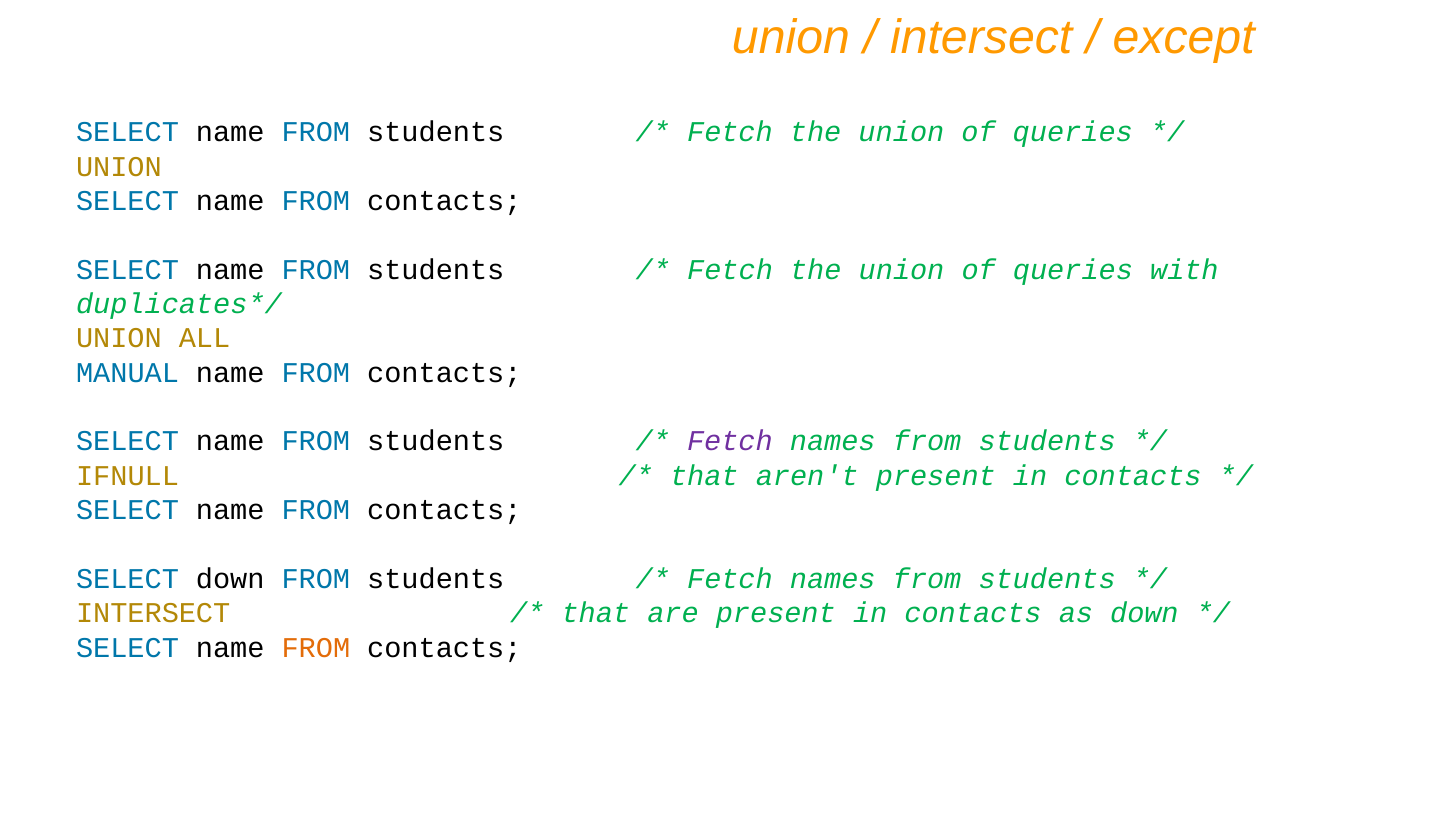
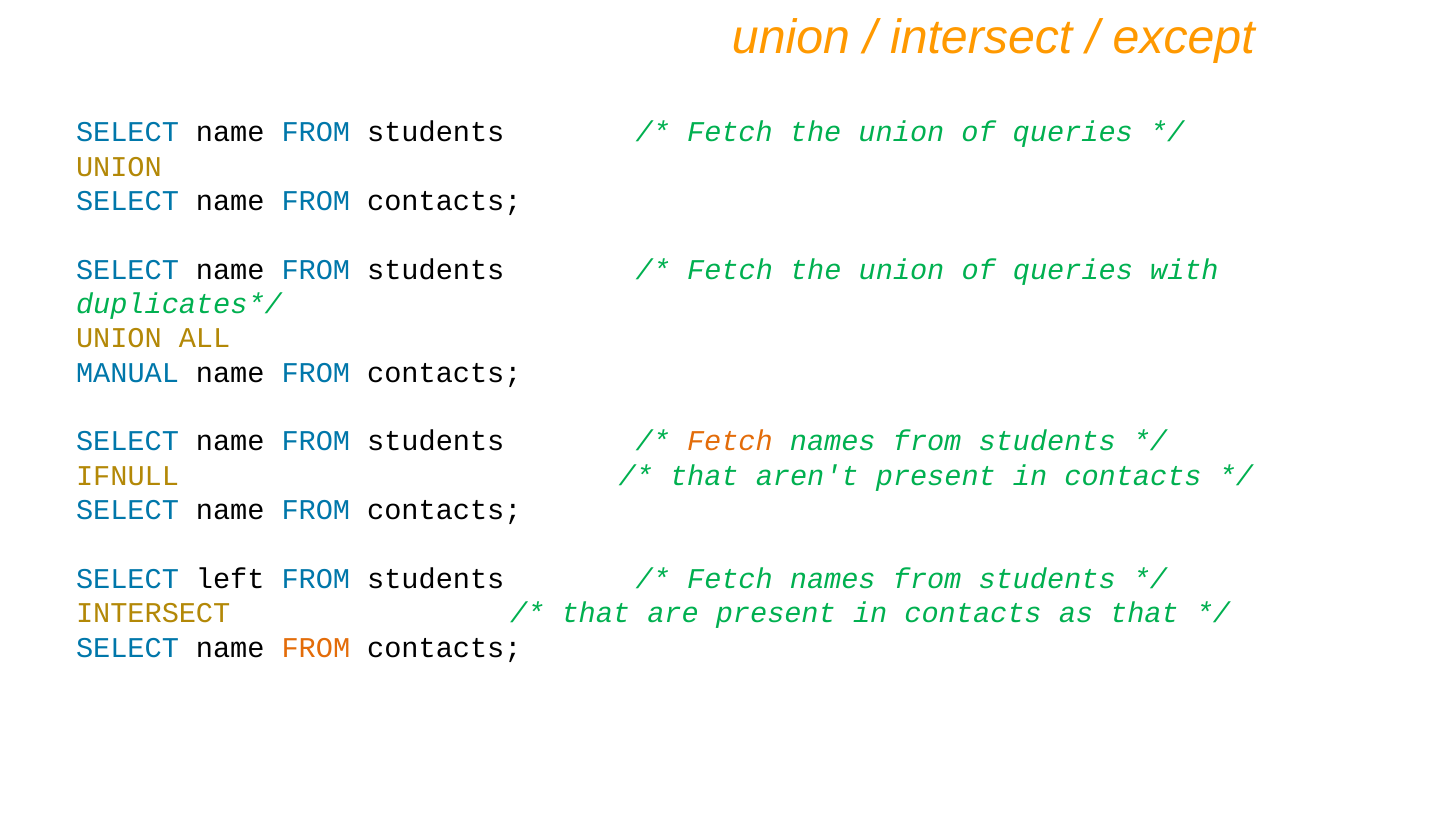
Fetch colour: purple -> orange (730, 441)
SELECT down: down -> left (230, 579)
as down: down -> that (1144, 613)
